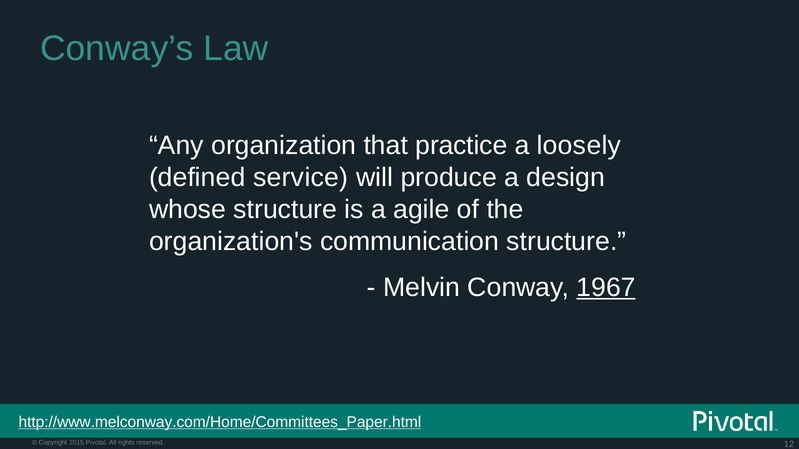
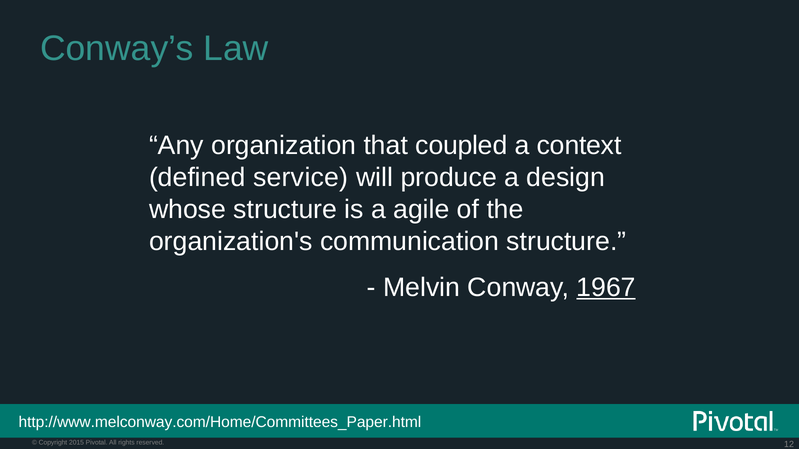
practice: practice -> coupled (461, 146)
loosely: loosely -> context (579, 146)
http://www.melconway.com/Home/Committees_Paper.html underline: present -> none (220, 422)
